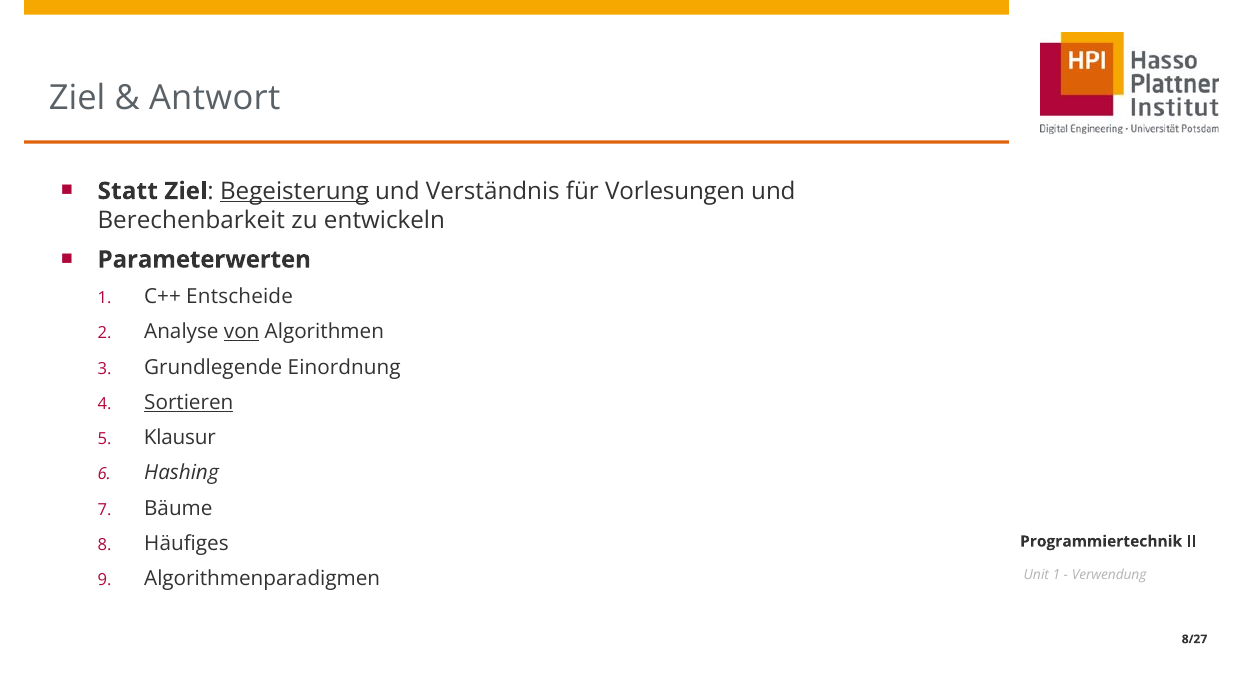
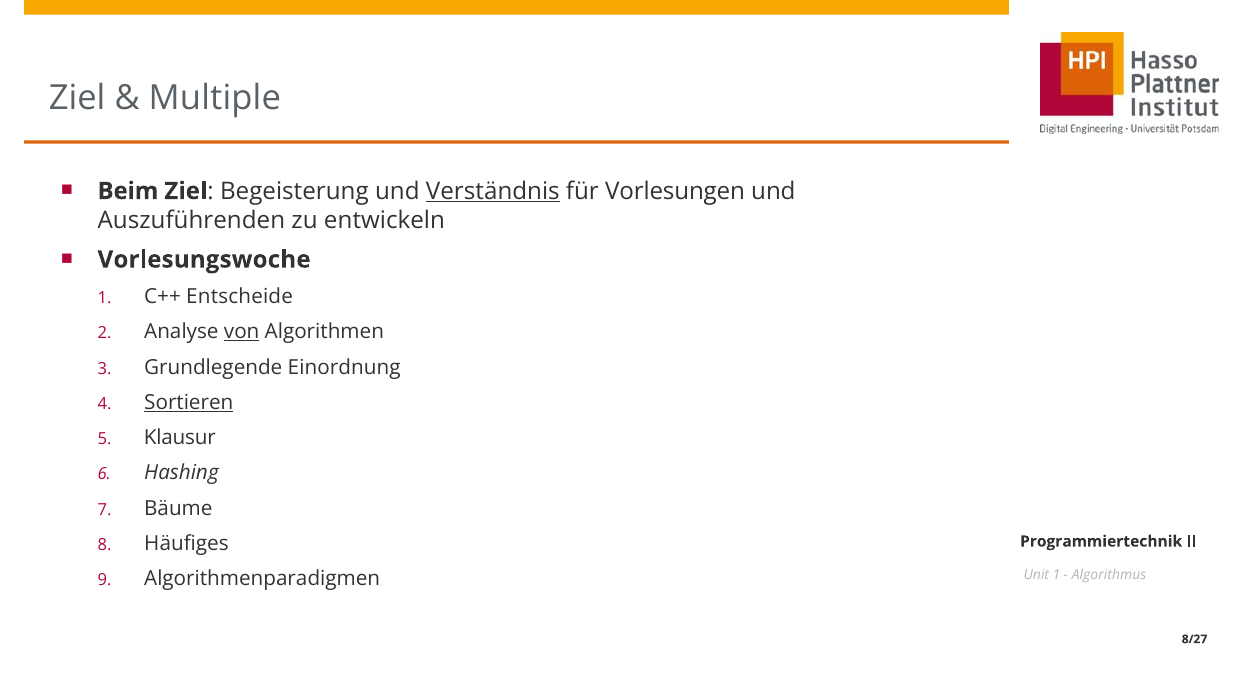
Antwort: Antwort -> Multiple (215, 98)
Statt: Statt -> Beim (128, 191)
Begeisterung underline: present -> none (294, 191)
Verständnis underline: none -> present (493, 191)
Berechenbarkeit: Berechenbarkeit -> Auszuführenden (191, 220)
Parameterwerten: Parameterwerten -> Vorlesungswoche (204, 259)
Verwendung: Verwendung -> Algorithmus (1109, 575)
